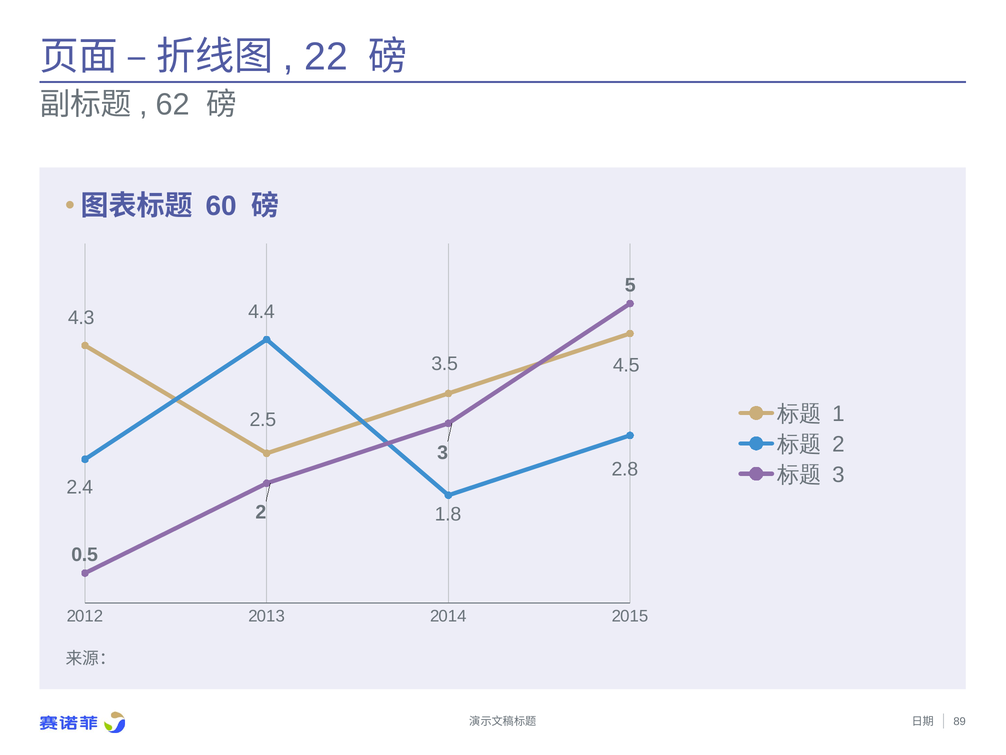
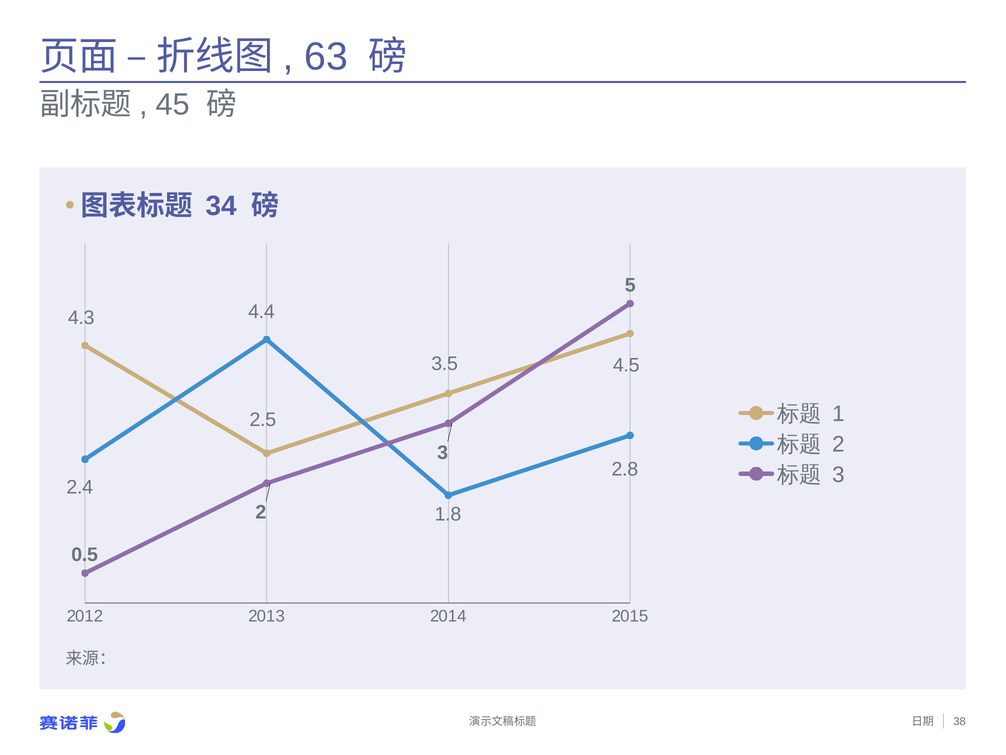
22: 22 -> 63 (326, 57)
62: 62 -> 45 (173, 104)
60: 60 -> 34 (221, 206)
89: 89 -> 38 (960, 721)
